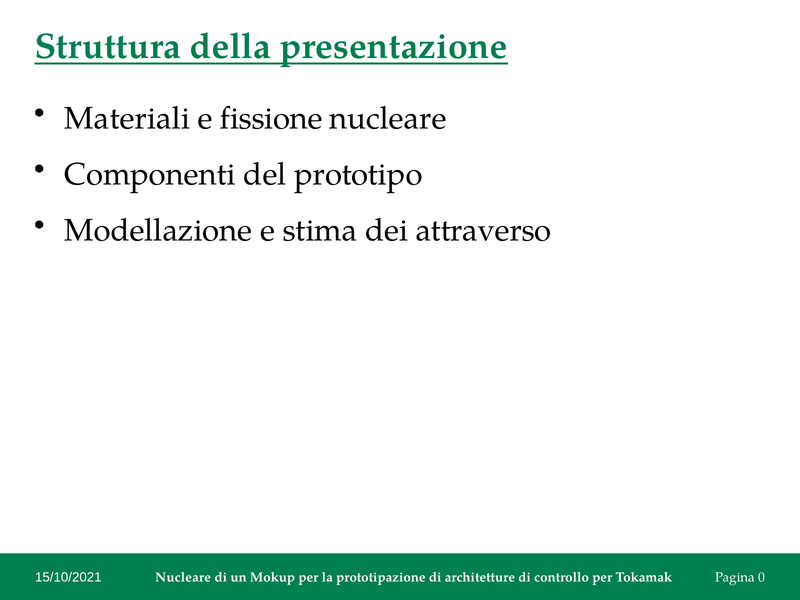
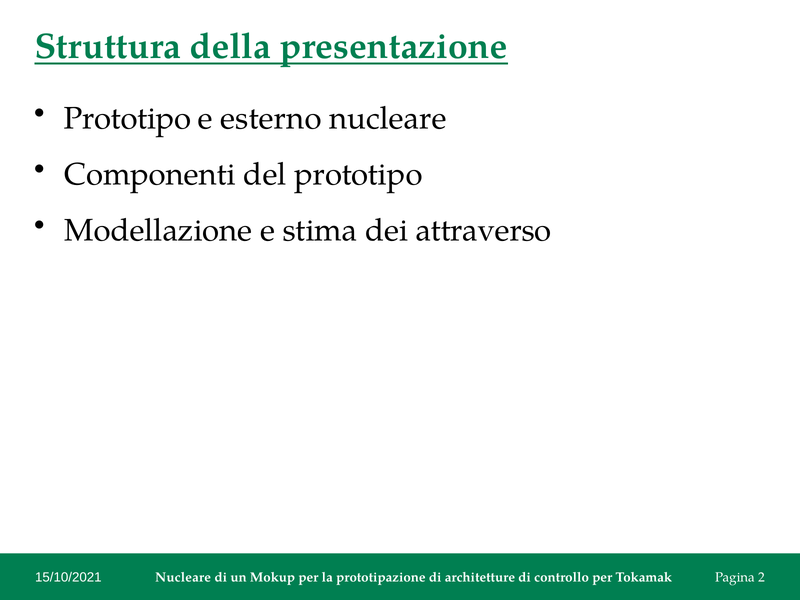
Materiali: Materiali -> Prototipo (127, 119)
fissione: fissione -> esterno (271, 119)
0: 0 -> 2 (761, 578)
